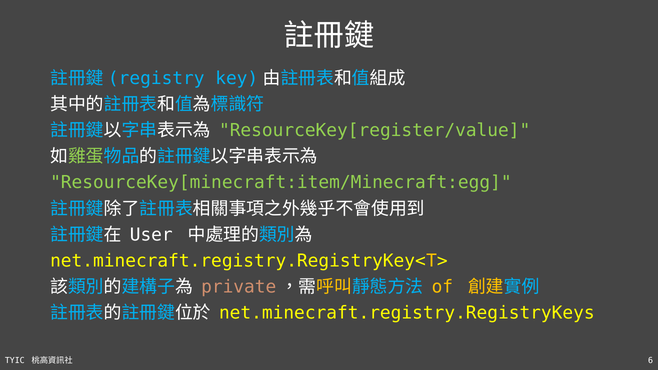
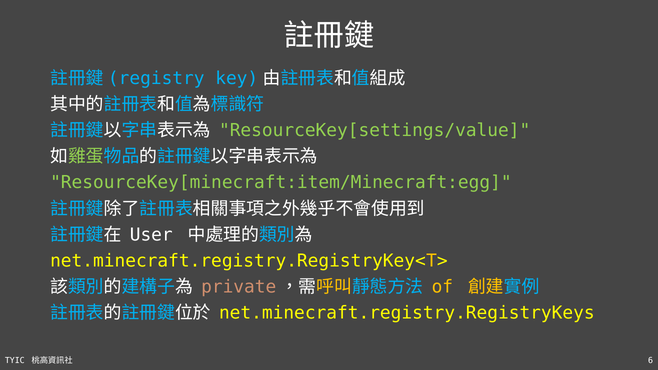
ResourceKey[register/value: ResourceKey[register/value -> ResourceKey[settings/value (375, 130)
